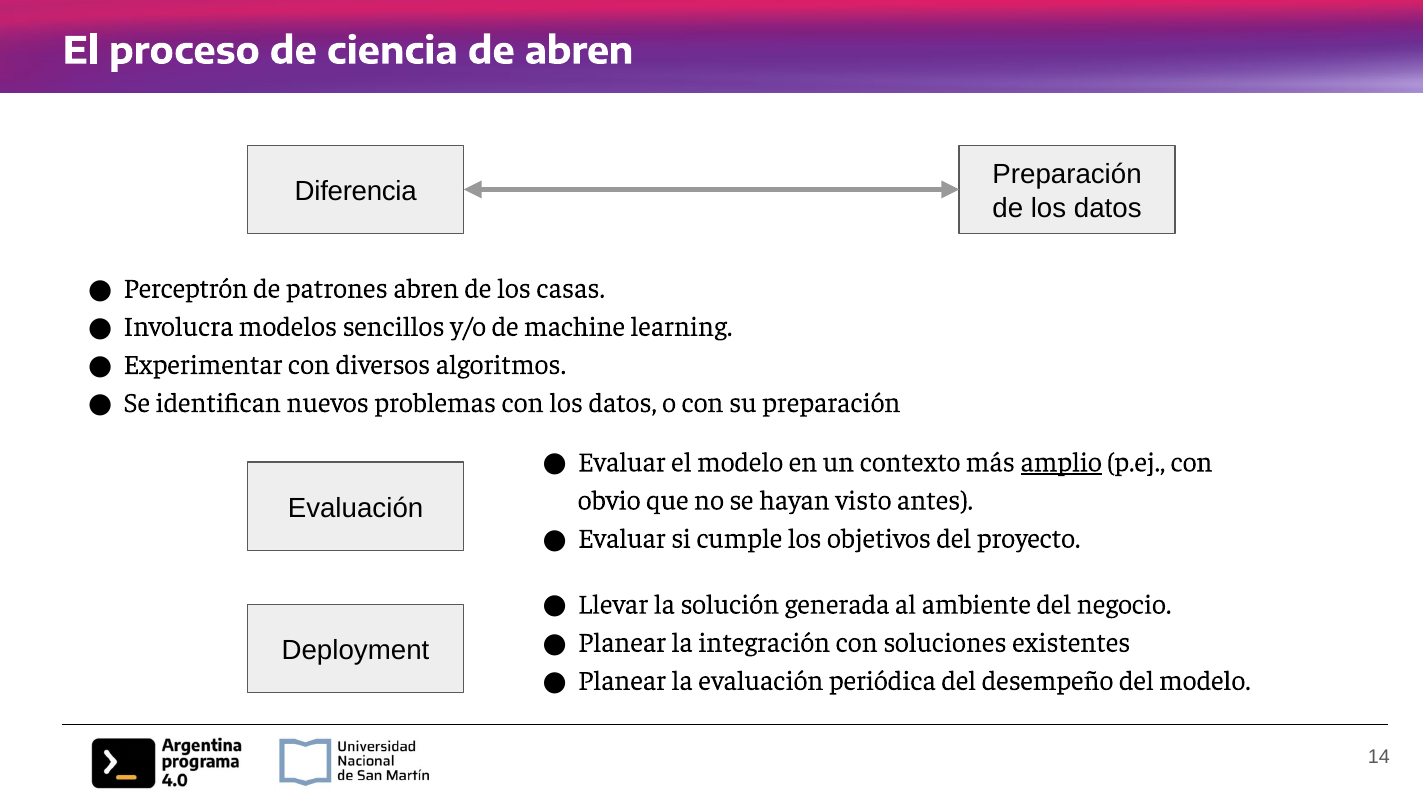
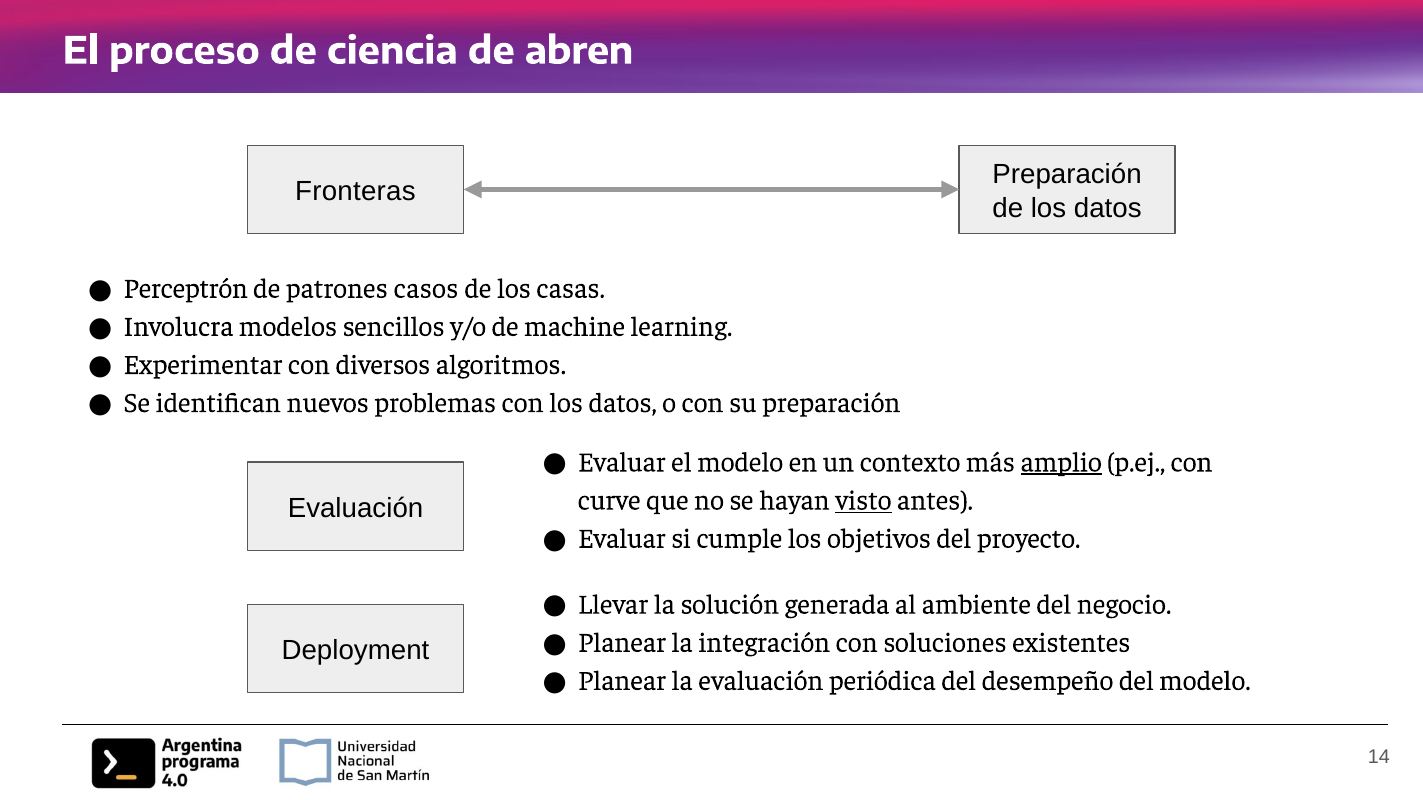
Diferencia: Diferencia -> Fronteras (355, 192)
patrones abren: abren -> casos (426, 289)
obvio: obvio -> curve (609, 501)
visto underline: none -> present (863, 501)
